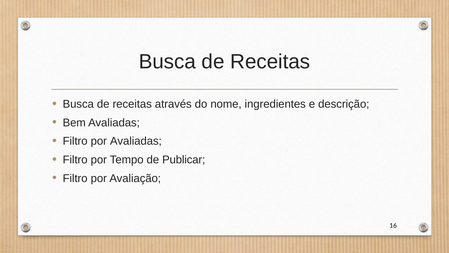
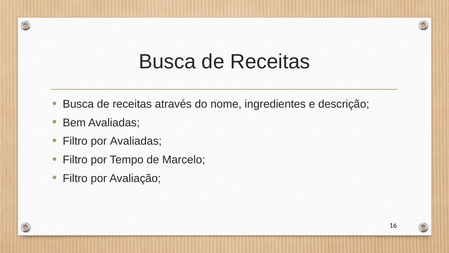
Publicar: Publicar -> Marcelo (184, 160)
